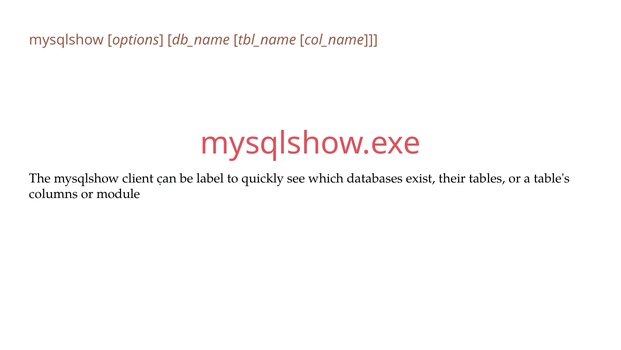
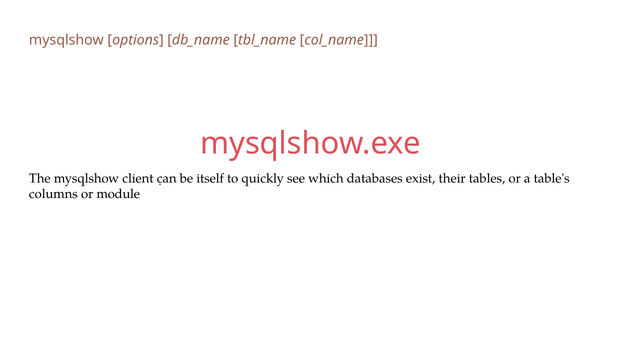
label: label -> itself (210, 178)
